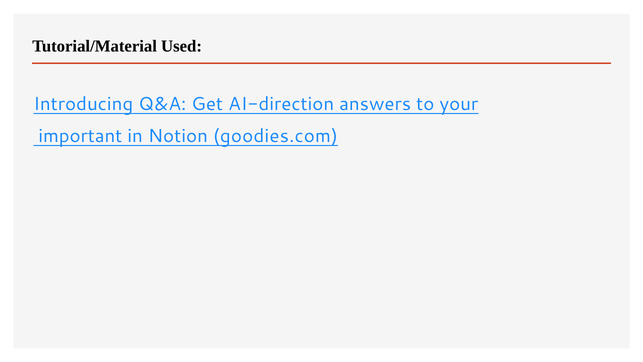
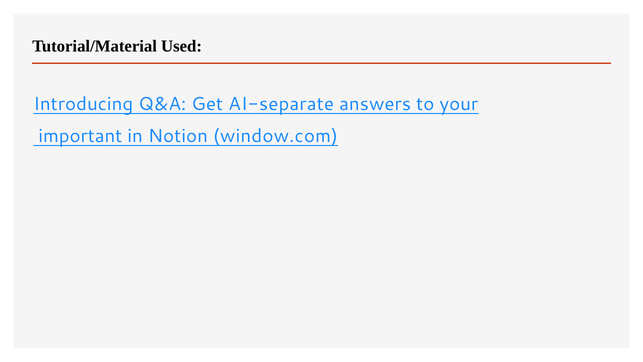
AI-direction: AI-direction -> AI-separate (281, 104)
goodies.com: goodies.com -> window.com (275, 136)
